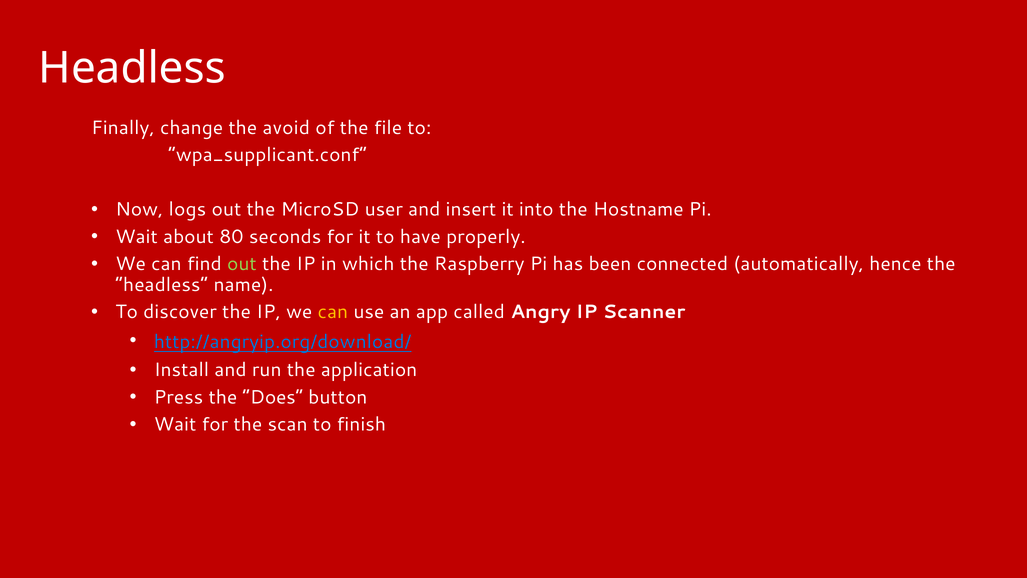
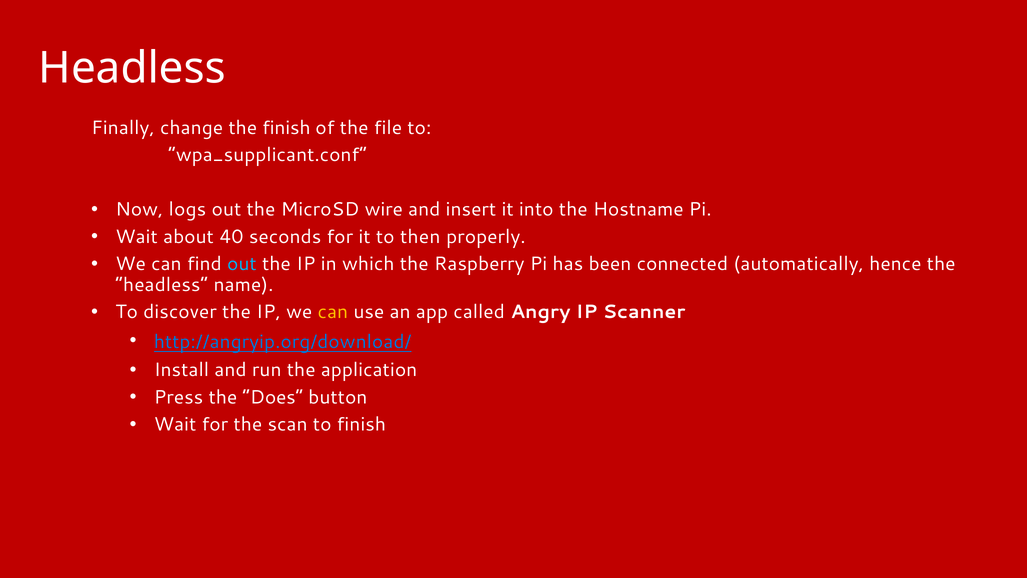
the avoid: avoid -> finish (286, 128)
user: user -> wire (384, 209)
80: 80 -> 40 (231, 237)
have: have -> then (420, 237)
out colour: light green -> light blue (242, 264)
